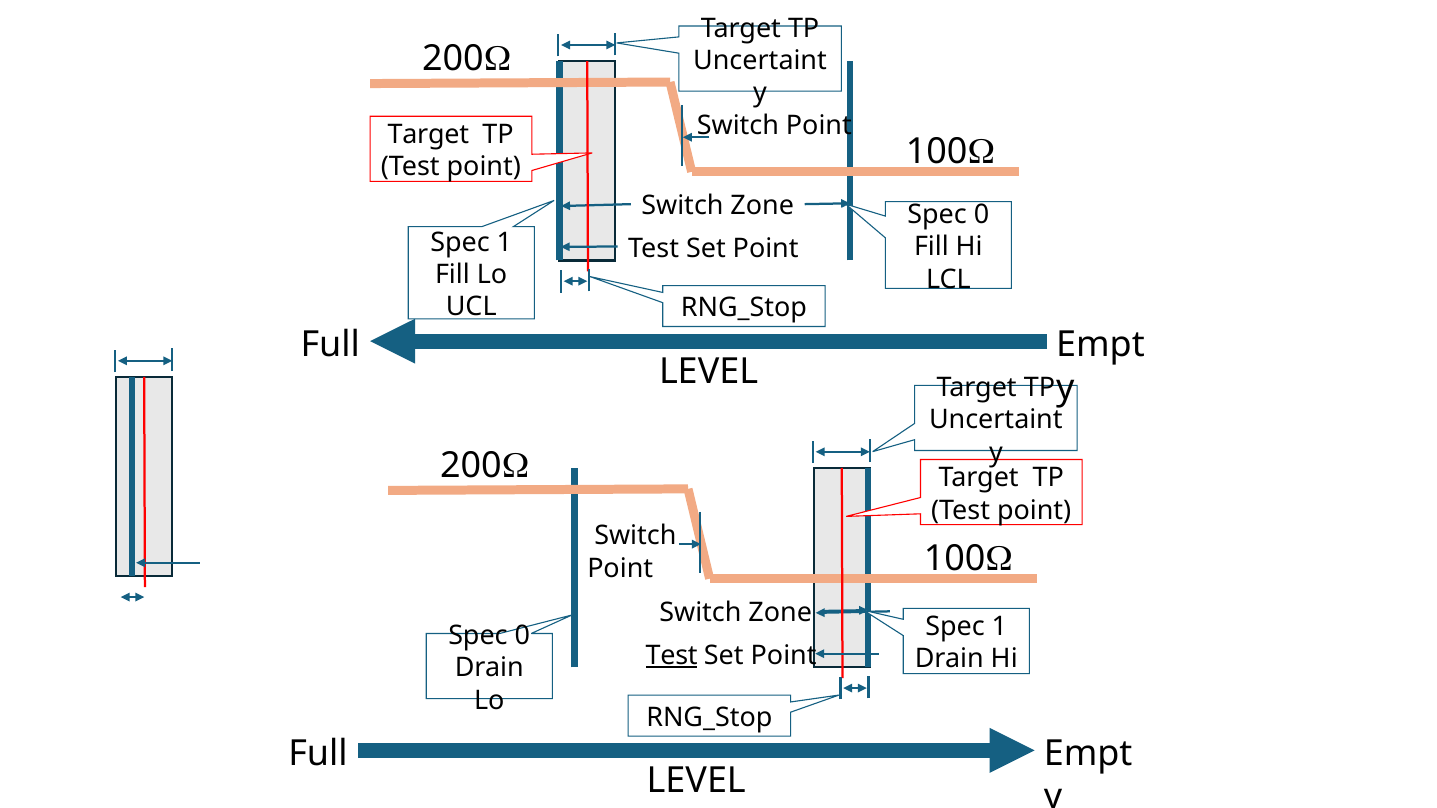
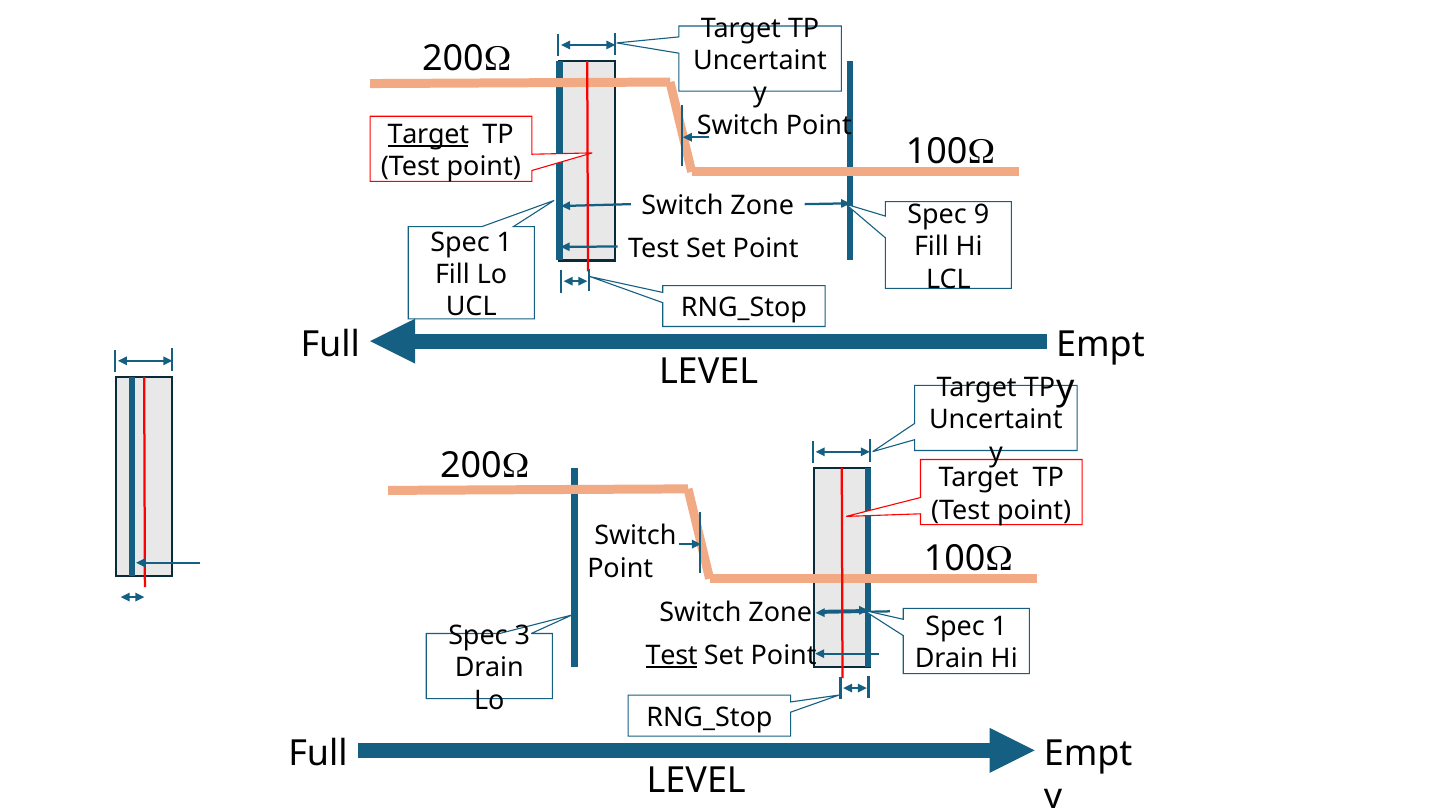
Target underline: none -> present (428, 135)
0: 0 -> 9 (981, 215)
0: 0 -> 3 (522, 636)
